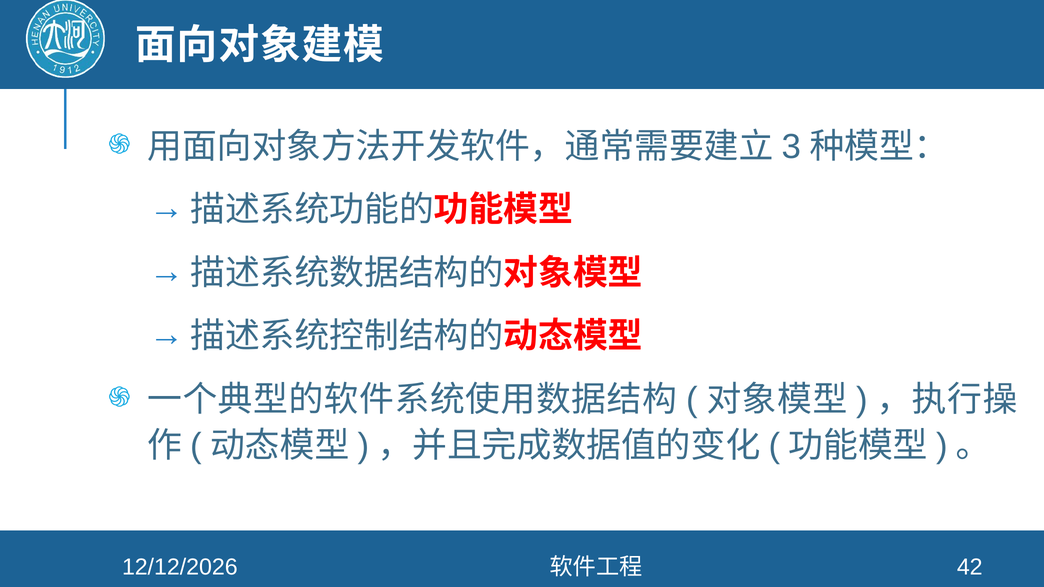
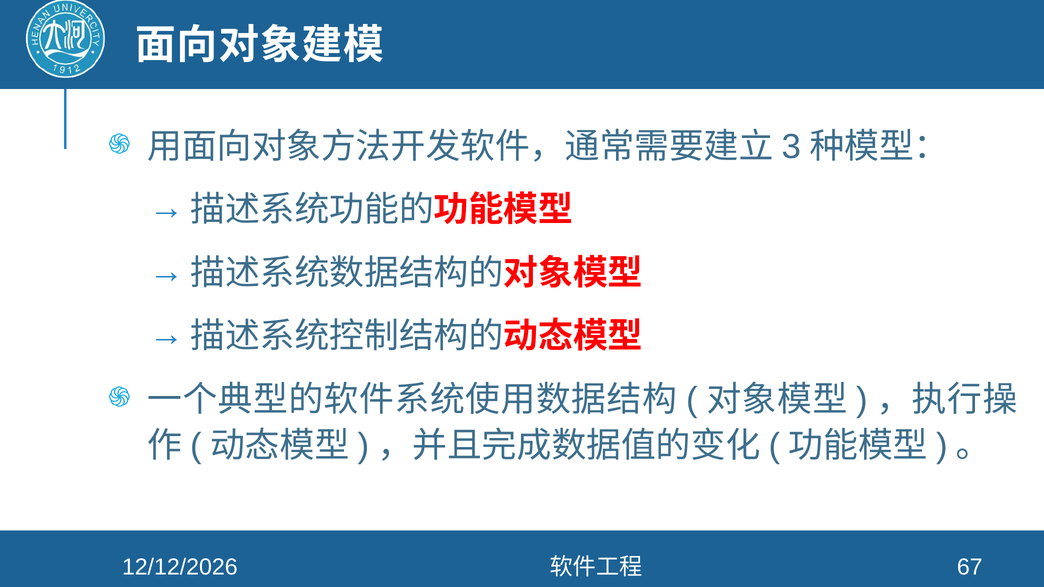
42: 42 -> 67 (970, 567)
